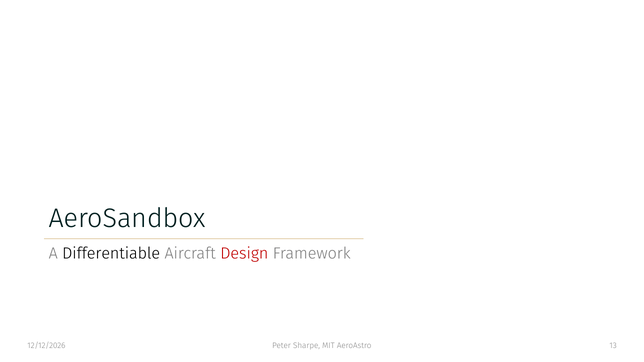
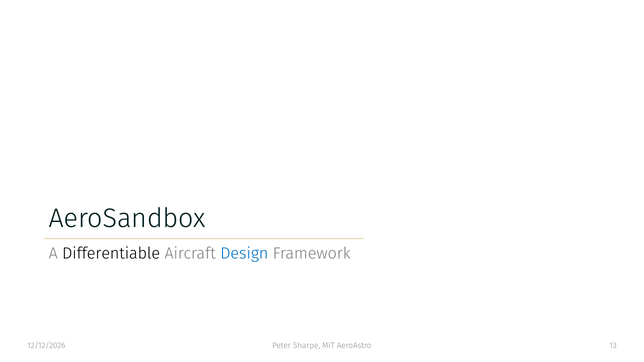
Design colour: red -> blue (244, 253)
